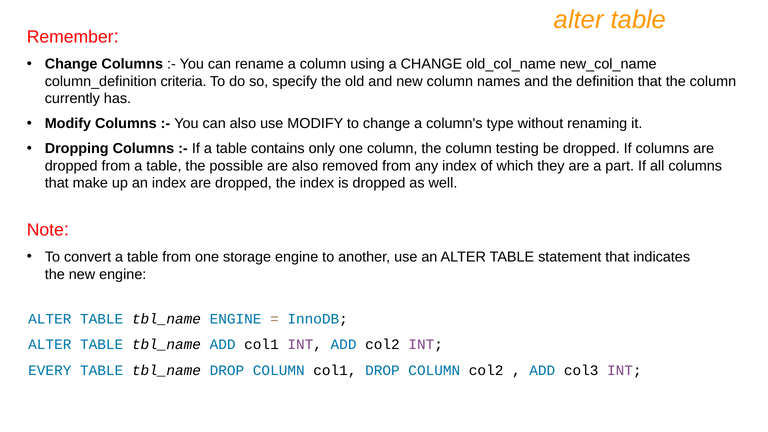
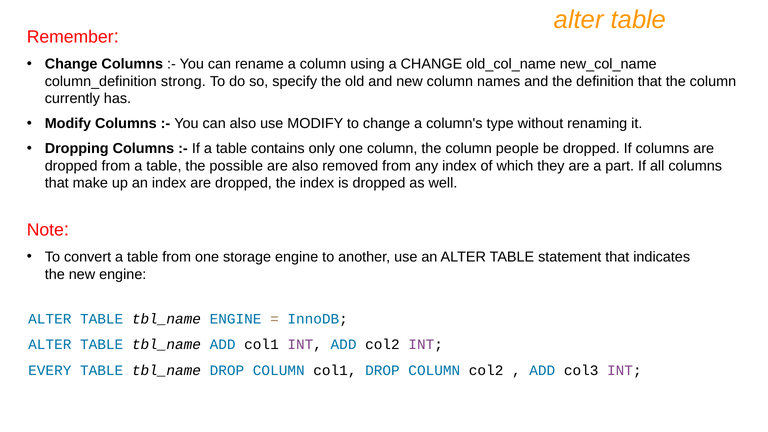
criteria: criteria -> strong (183, 81)
testing: testing -> people (517, 149)
